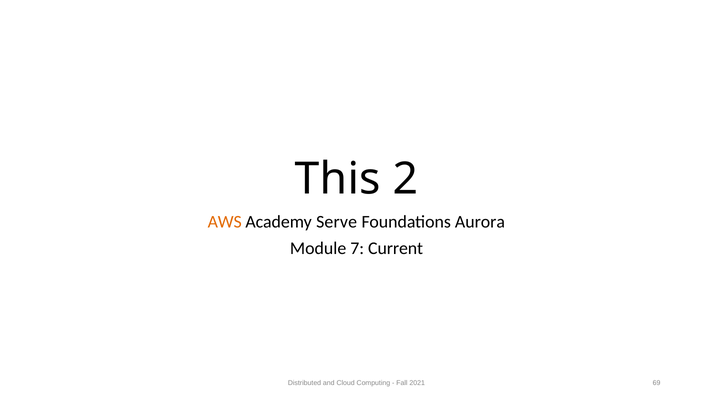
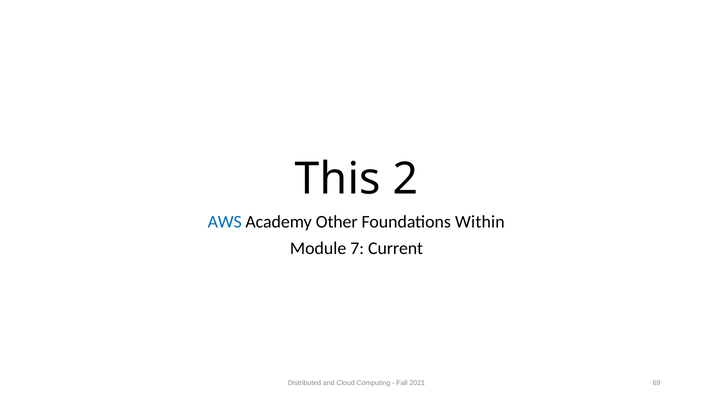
AWS colour: orange -> blue (225, 222)
Serve: Serve -> Other (337, 222)
Aurora: Aurora -> Within (480, 222)
